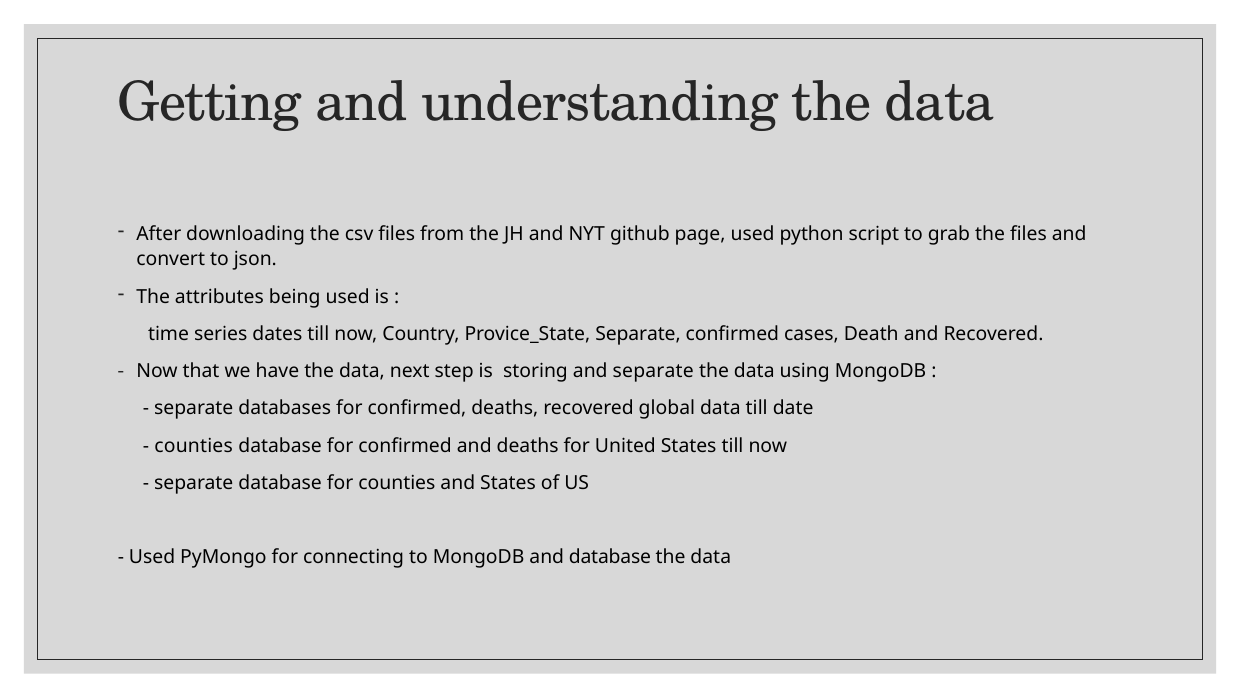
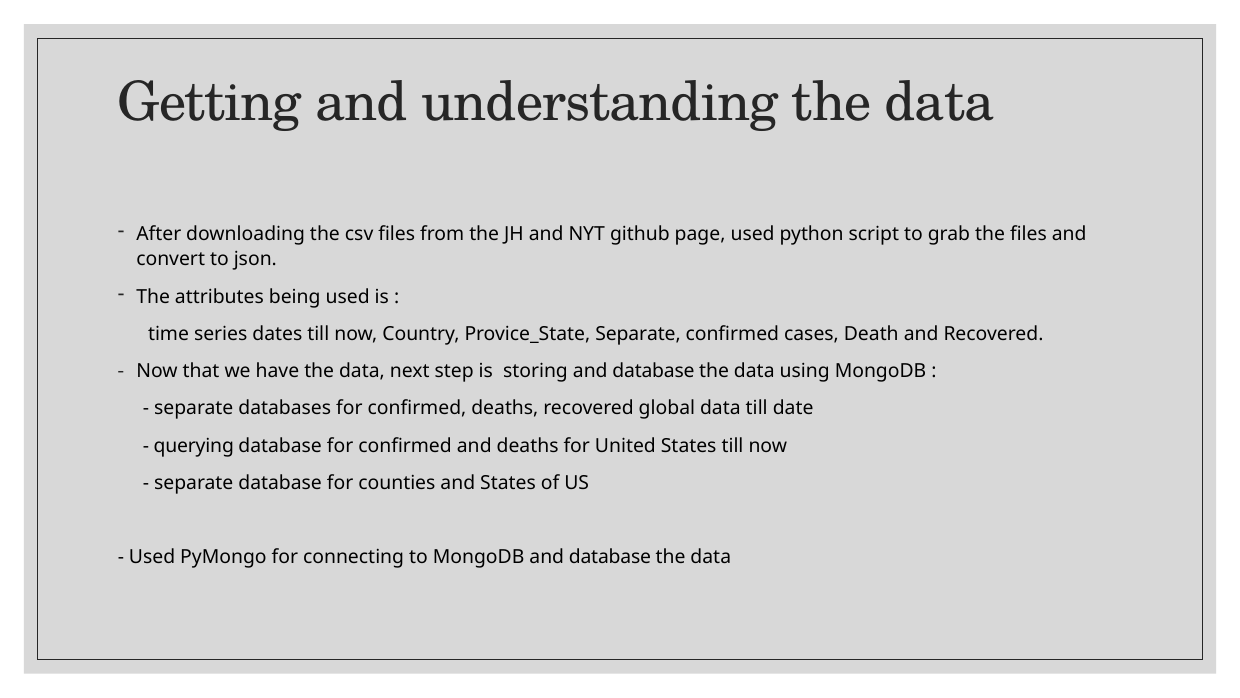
storing and separate: separate -> database (653, 371)
counties: counties -> querying (194, 445)
